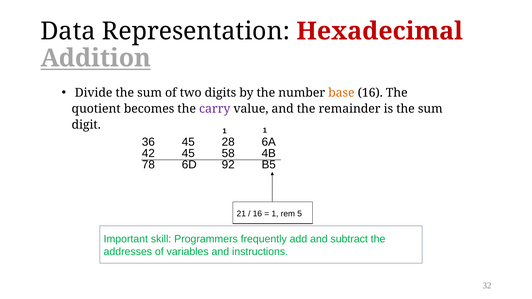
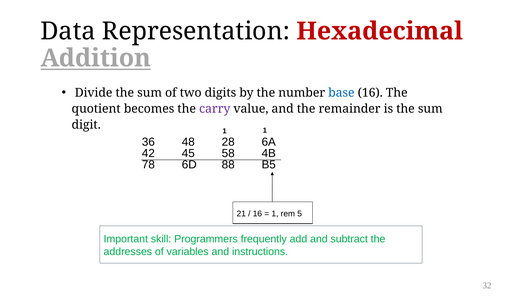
base colour: orange -> blue (341, 93)
36 45: 45 -> 48 (188, 142)
92: 92 -> 88 (228, 165)
